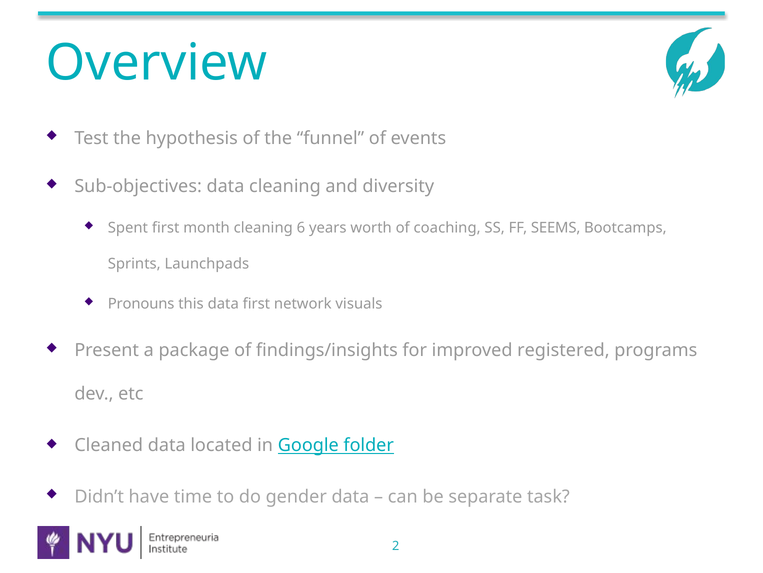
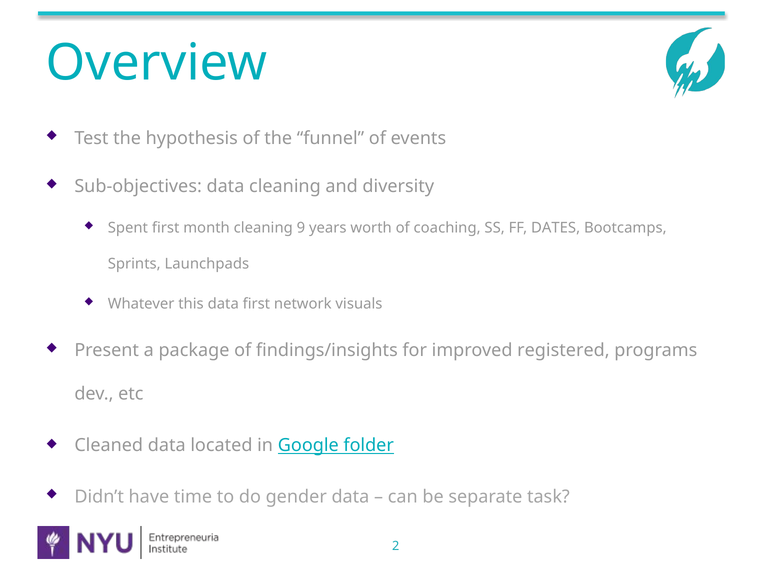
6: 6 -> 9 (301, 228)
SEEMS: SEEMS -> DATES (556, 228)
Pronouns: Pronouns -> Whatever (141, 303)
